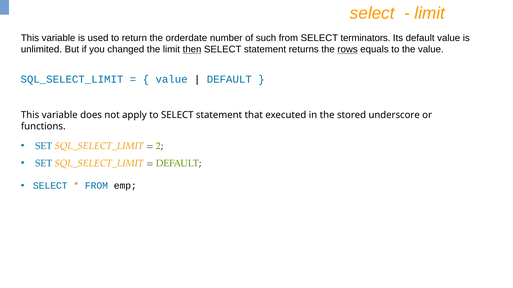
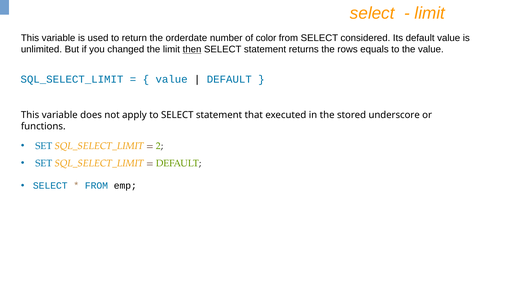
such: such -> color (266, 38)
terminators: terminators -> considered (365, 38)
rows underline: present -> none (348, 49)
